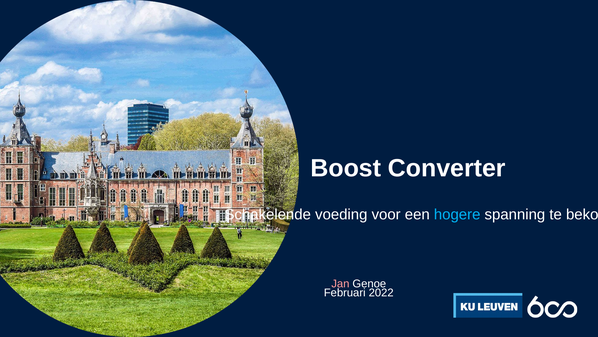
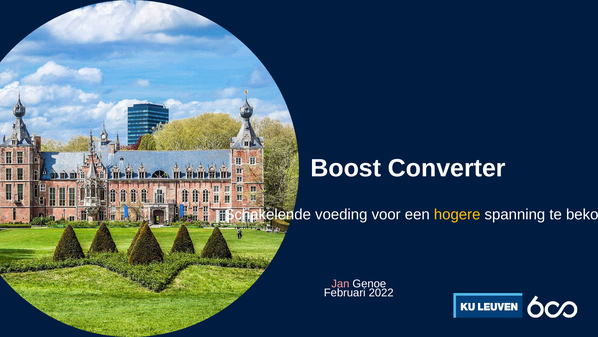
hogere colour: light blue -> yellow (457, 214)
